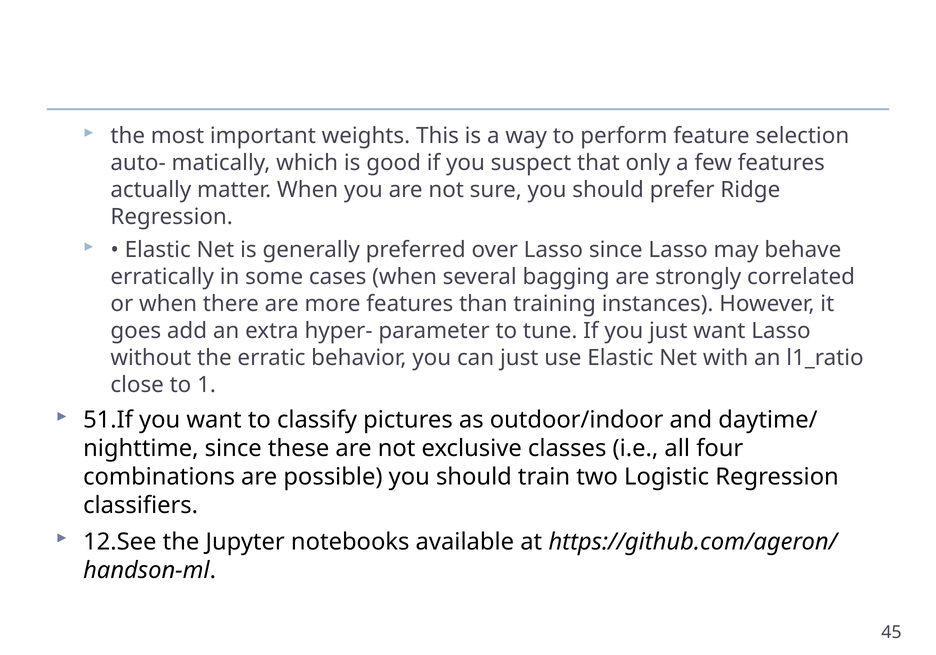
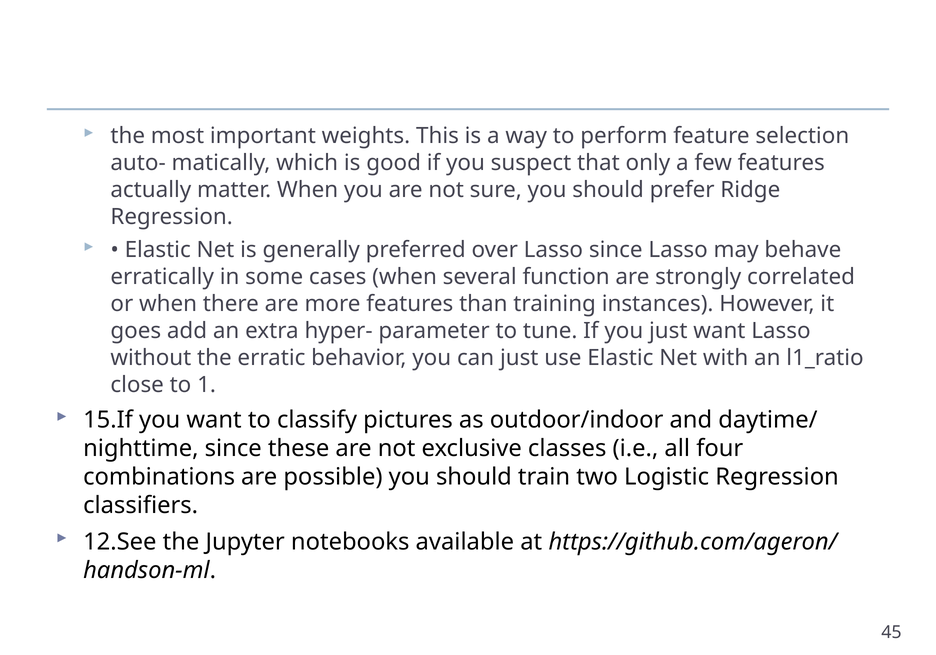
bagging: bagging -> function (566, 277)
51.If: 51.If -> 15.If (108, 420)
